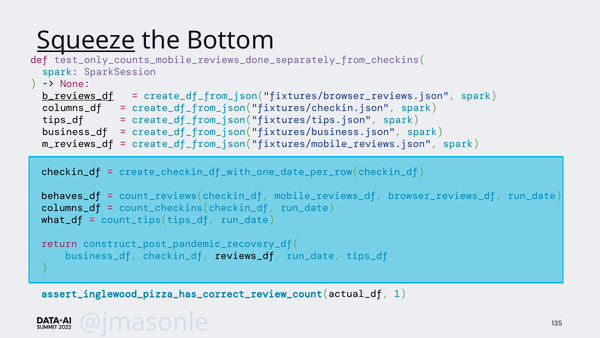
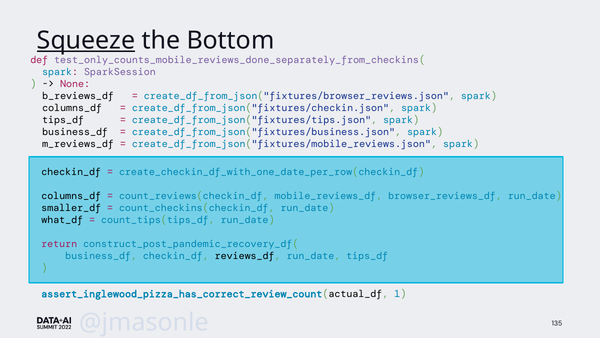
b_reviews_df underline: present -> none (78, 96)
behaves_df: behaves_df -> columns_df (71, 196)
columns_df: columns_df -> smaller_df (71, 208)
